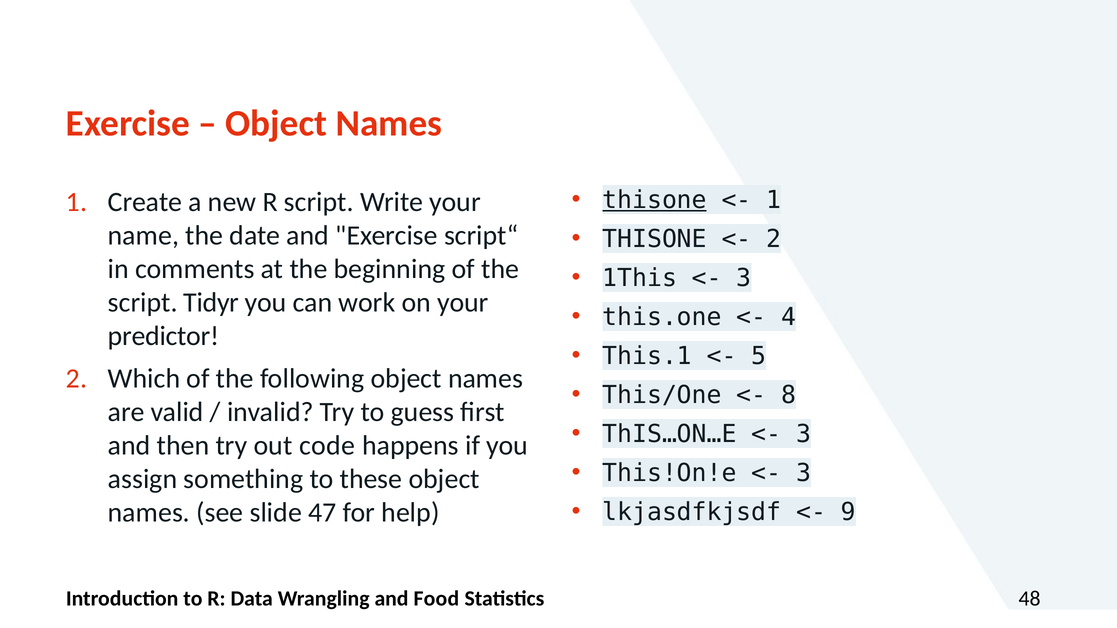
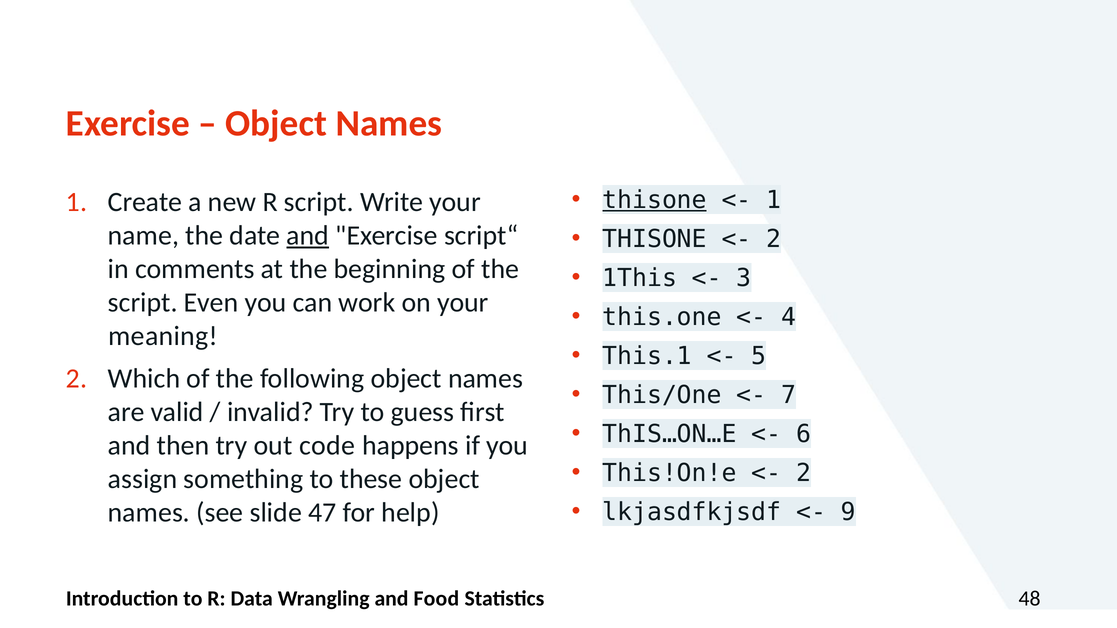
and underline: none -> present (308, 236)
Tidyr: Tidyr -> Even (211, 303)
predictor: predictor -> meaning (163, 336)
8: 8 -> 7 (789, 395)
3: 3 -> 6 (804, 434)
3: 3 -> 2 (804, 473)
